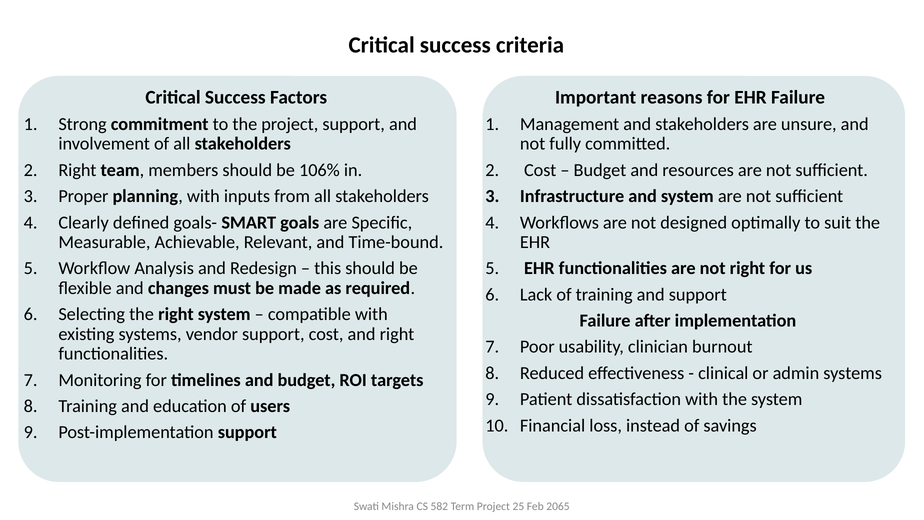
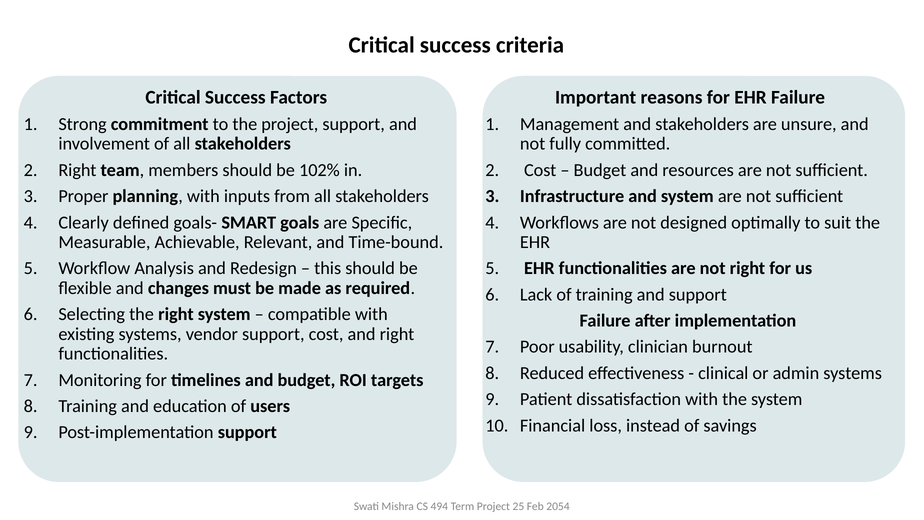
106%: 106% -> 102% (319, 170)
582: 582 -> 494 (439, 506)
2065: 2065 -> 2054 (558, 506)
